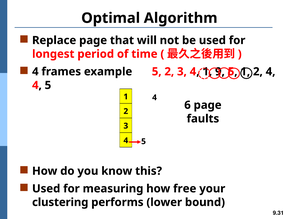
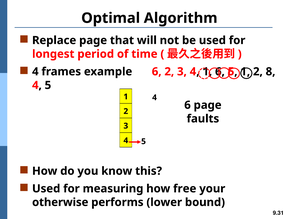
example 5: 5 -> 6 (157, 72)
1 9: 9 -> 6 (220, 72)
2 4: 4 -> 8 (271, 72)
clustering: clustering -> otherwise (60, 202)
